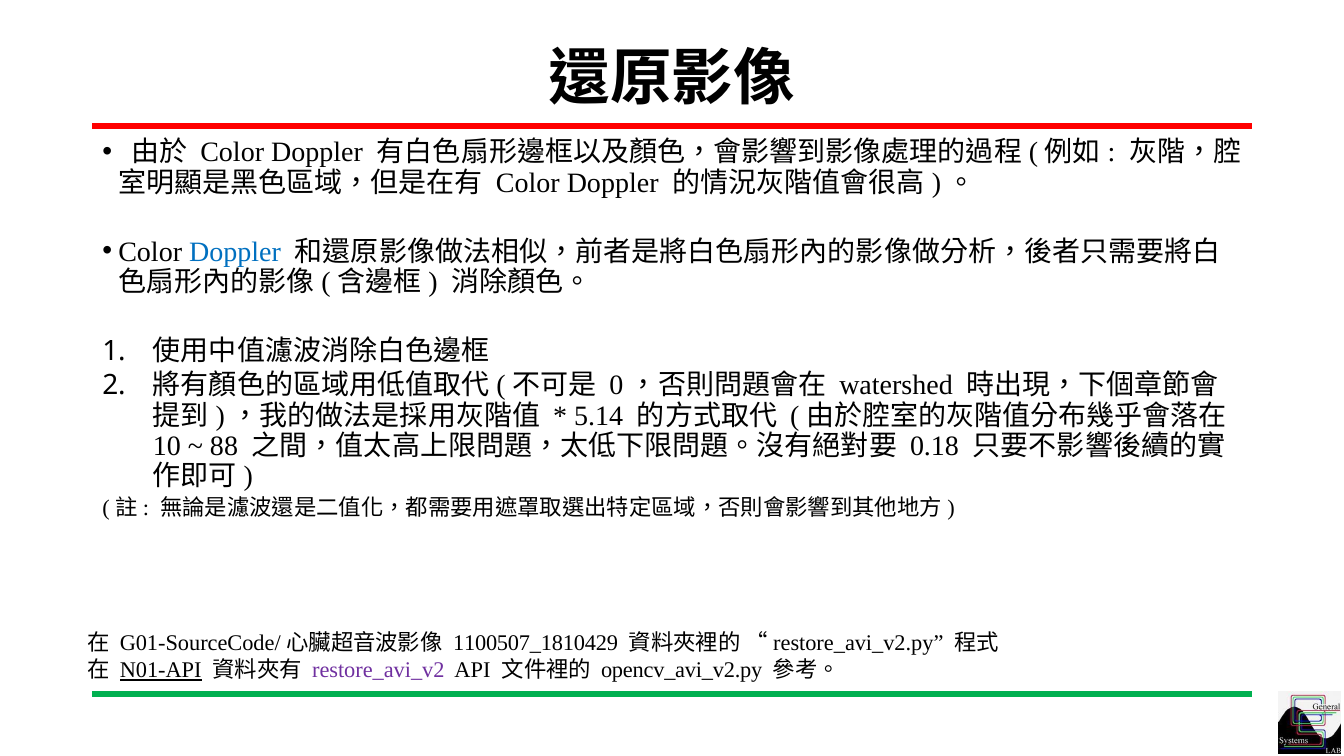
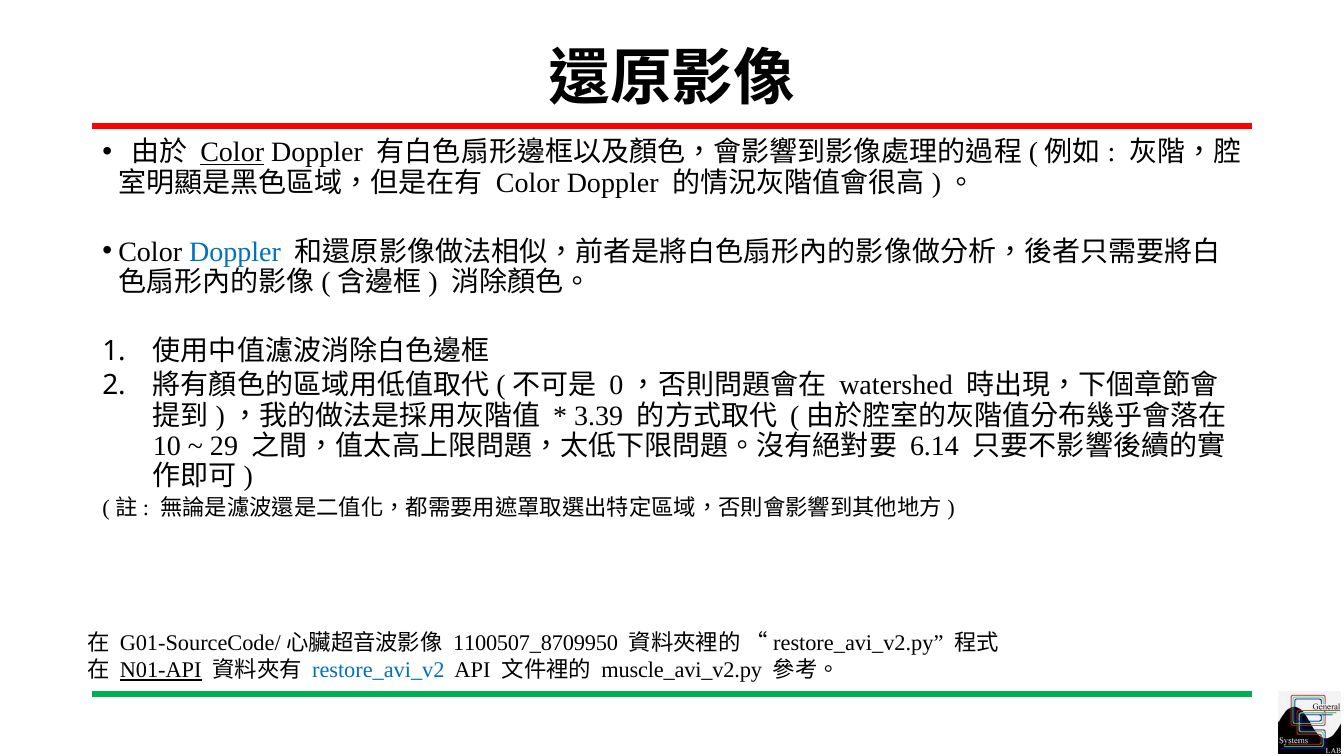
Color underline: none -> present (232, 153)
5.14: 5.14 -> 3.39 (599, 416)
88: 88 -> 29 (224, 446)
0.18: 0.18 -> 6.14 (934, 446)
1100507_1810429: 1100507_1810429 -> 1100507_8709950 (536, 643)
restore_avi_v2 colour: purple -> blue (378, 670)
opencv_avi_v2.py: opencv_avi_v2.py -> muscle_avi_v2.py (682, 670)
